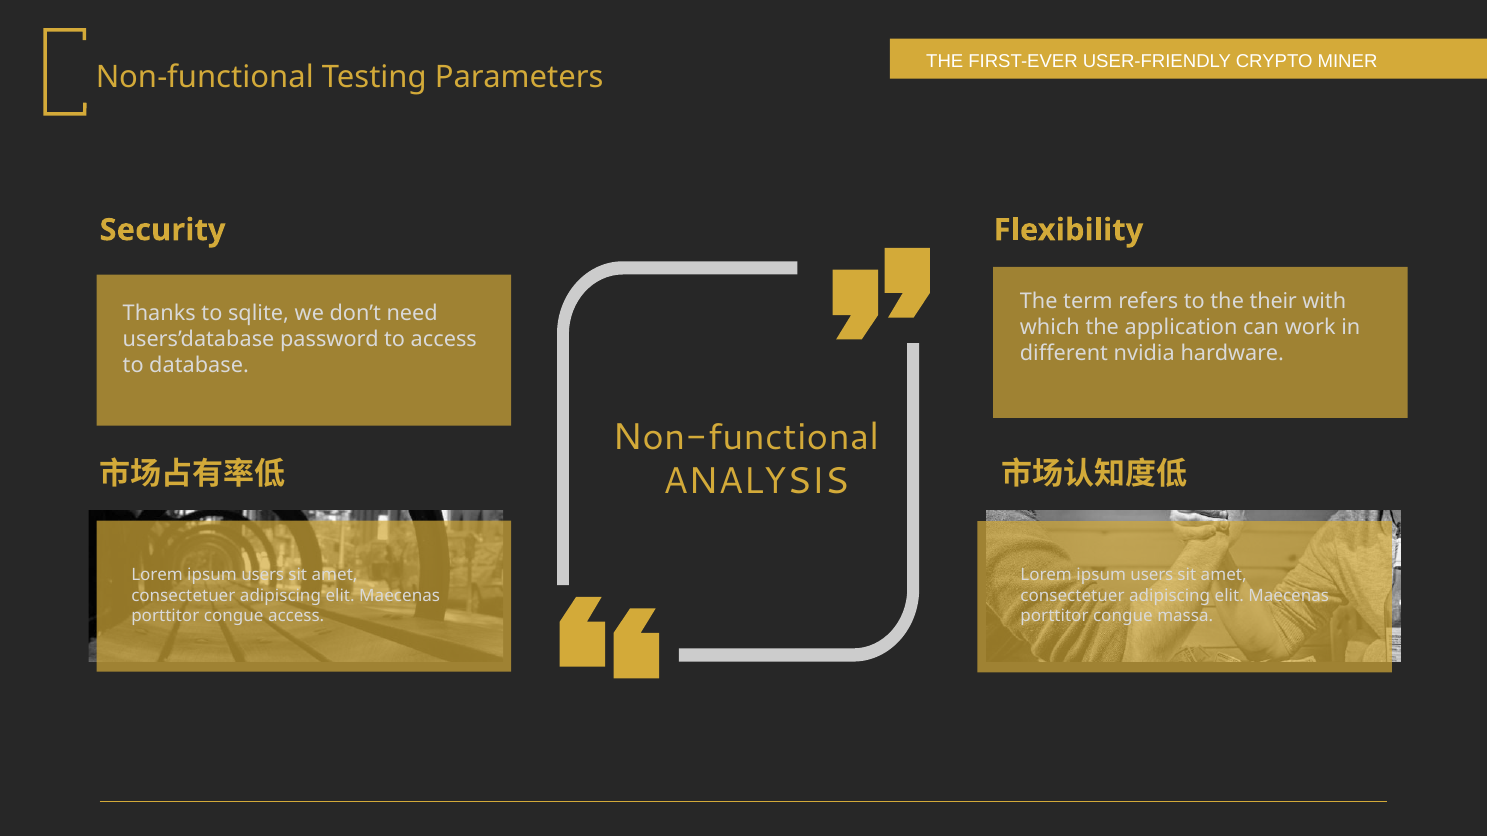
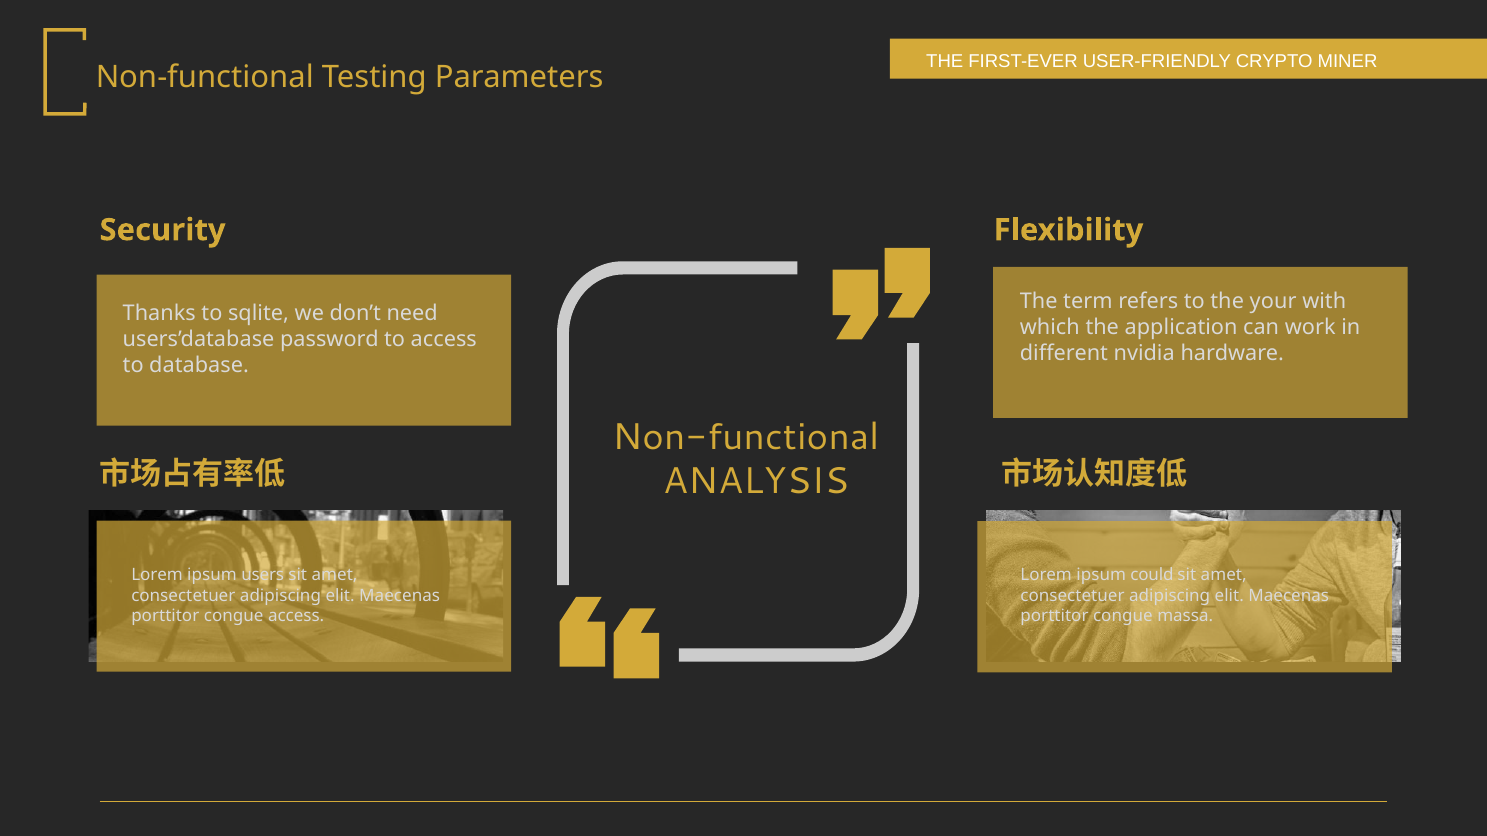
their: their -> your (1273, 302)
users: users -> could (1152, 575)
